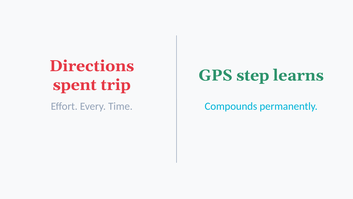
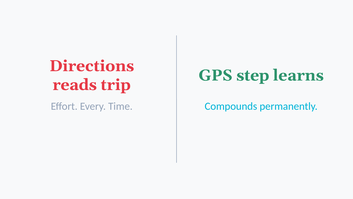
spent: spent -> reads (75, 85)
